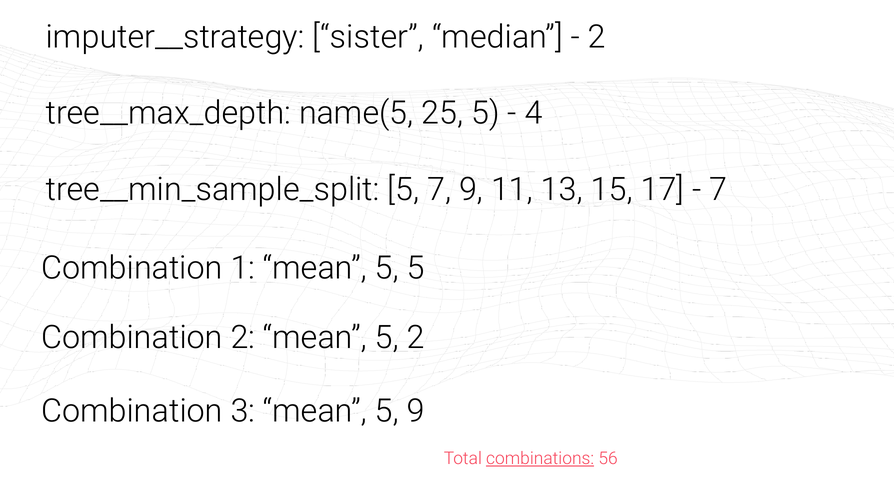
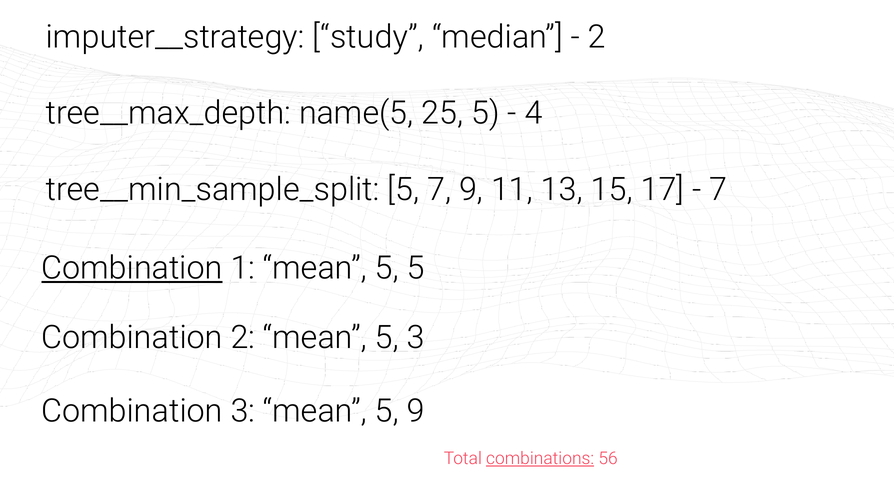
sister: sister -> study (368, 37)
Combination underline: none -> present (132, 268)
5 2: 2 -> 3 (416, 337)
